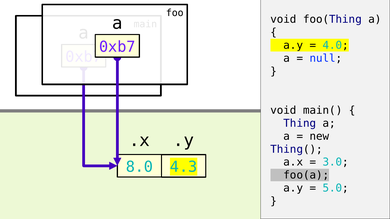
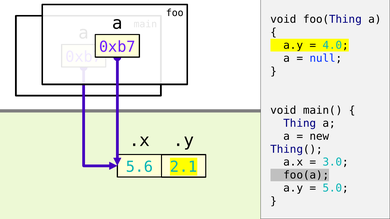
8.0: 8.0 -> 5.6 (139, 167)
4.3: 4.3 -> 2.1 (184, 167)
